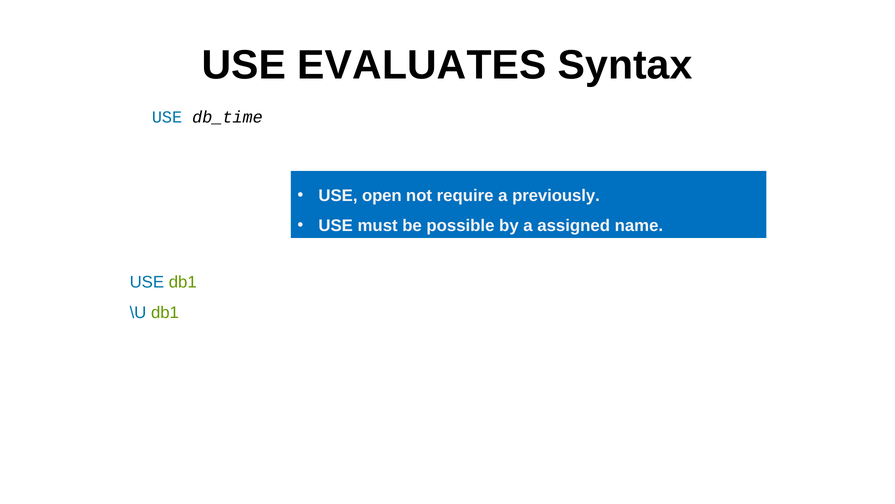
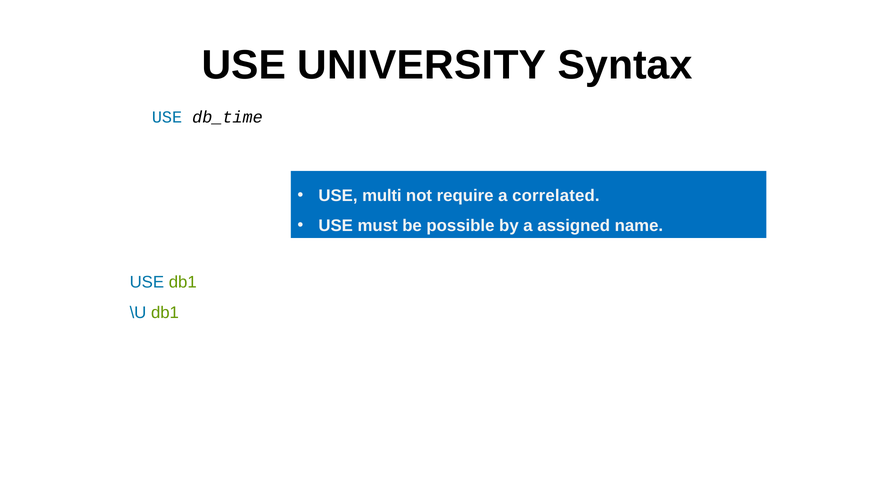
EVALUATES: EVALUATES -> UNIVERSITY (422, 65)
open: open -> multi (382, 195)
previously: previously -> correlated (556, 195)
